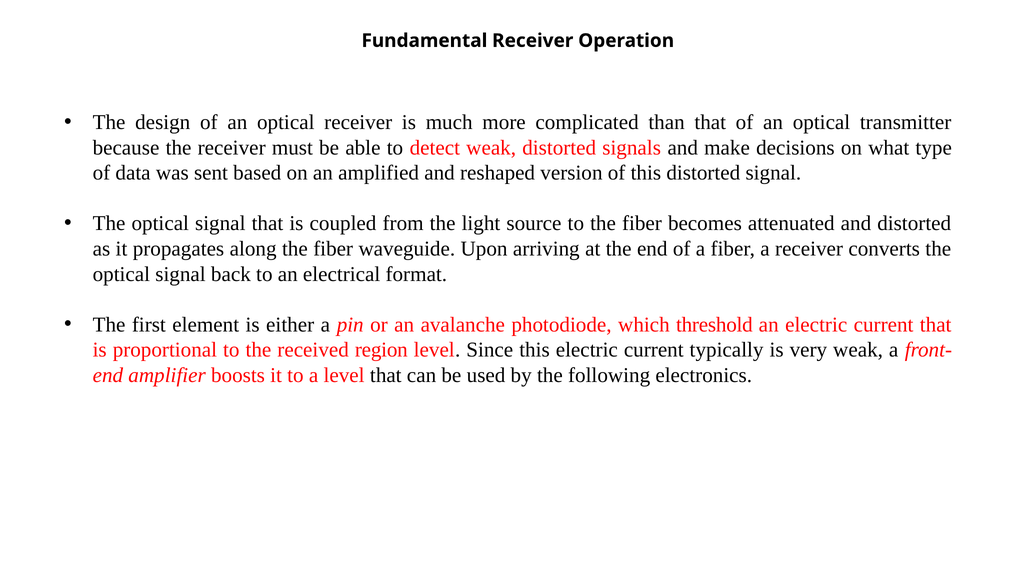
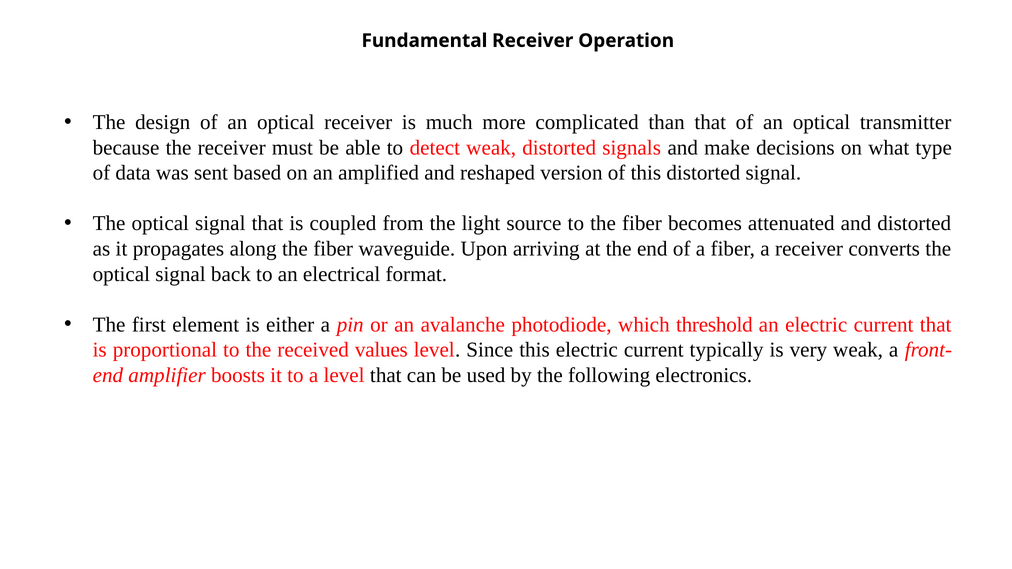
region: region -> values (381, 350)
